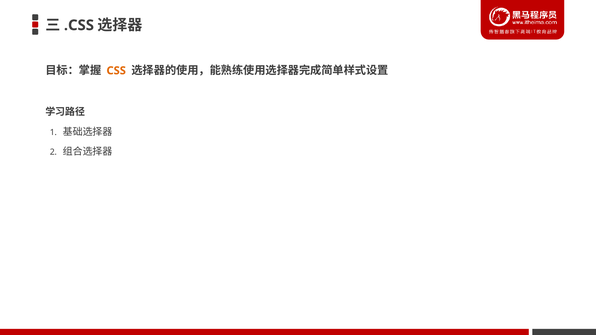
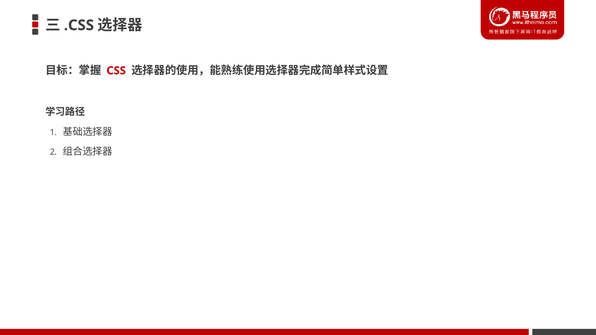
CSS colour: orange -> red (116, 71)
